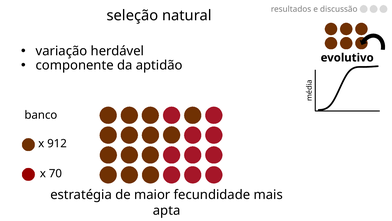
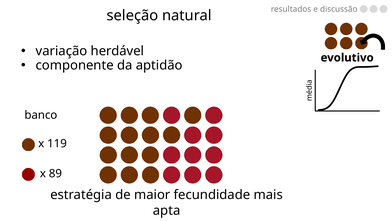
912: 912 -> 119 (57, 143)
70: 70 -> 89 (55, 173)
